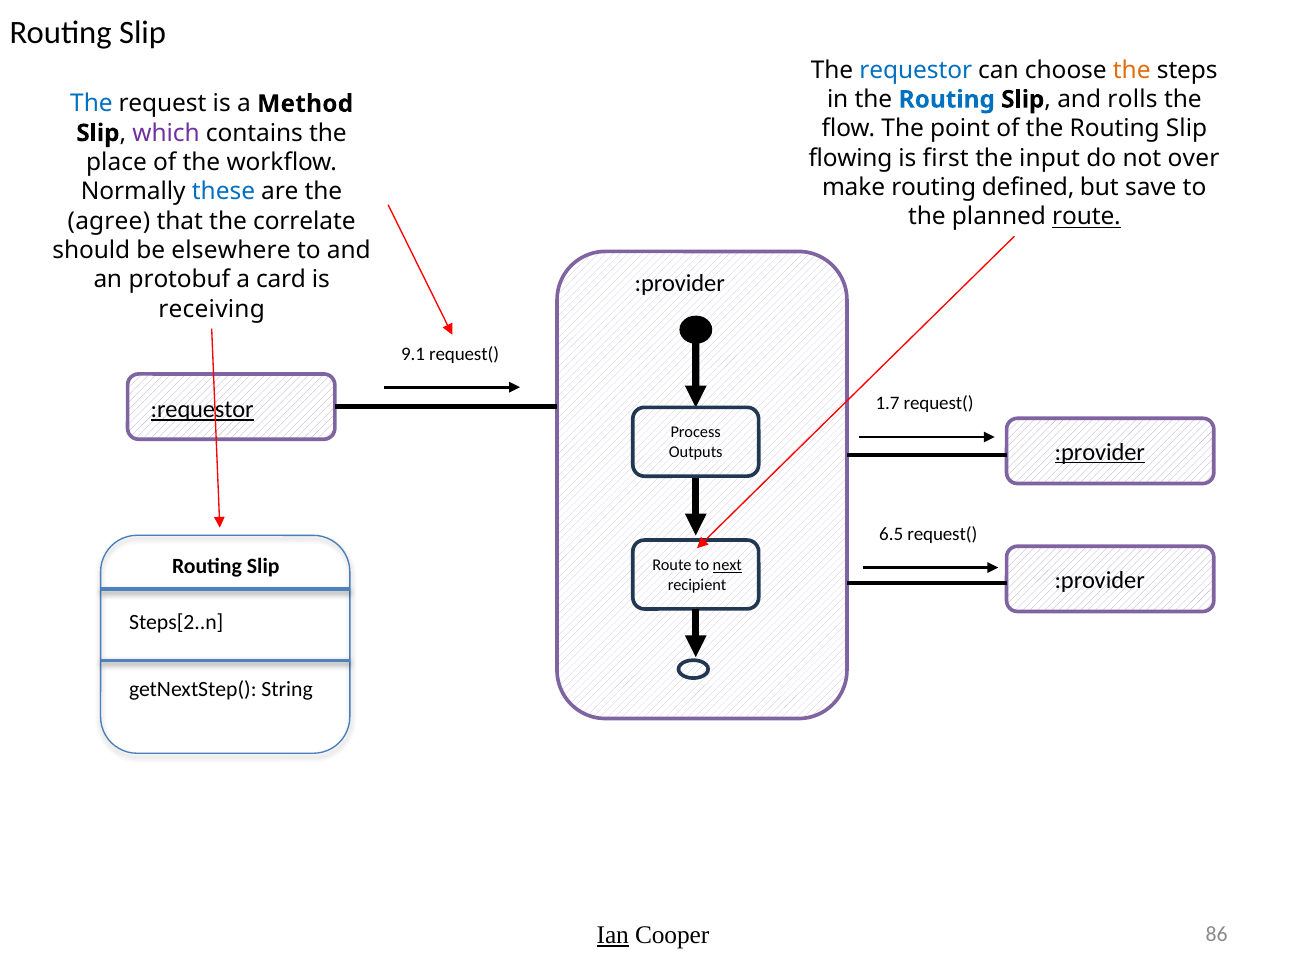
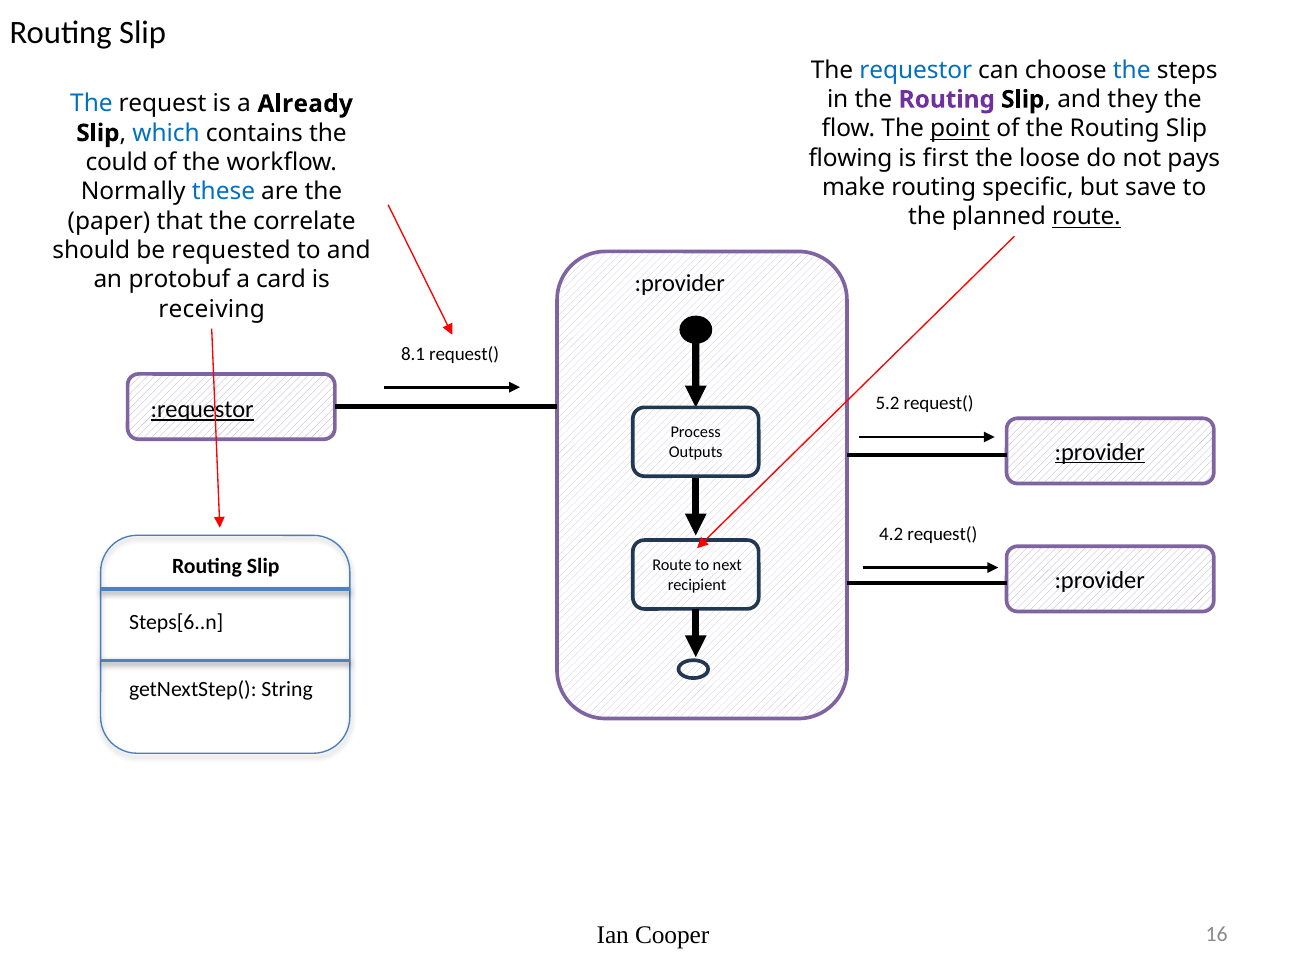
the colour: orange -> blue (1132, 70)
Routing colour: blue -> purple (947, 100)
rolls: rolls -> they (1133, 100)
Method: Method -> Already (305, 104)
point underline: none -> present (960, 129)
which colour: purple -> blue (166, 133)
input: input -> loose (1050, 158)
over: over -> pays (1194, 158)
place: place -> could (117, 163)
defined: defined -> specific (1028, 188)
agree: agree -> paper (109, 221)
elsewhere: elsewhere -> requested (231, 251)
9.1: 9.1 -> 8.1 (413, 354)
1.7: 1.7 -> 5.2 (888, 404)
6.5: 6.5 -> 4.2 (891, 534)
next underline: present -> none (727, 566)
Steps[2..n: Steps[2..n -> Steps[6..n (176, 622)
Ian underline: present -> none (613, 936)
86: 86 -> 16 (1217, 935)
